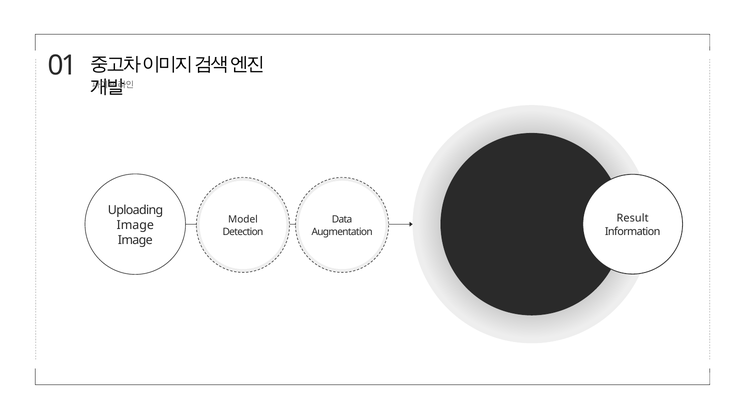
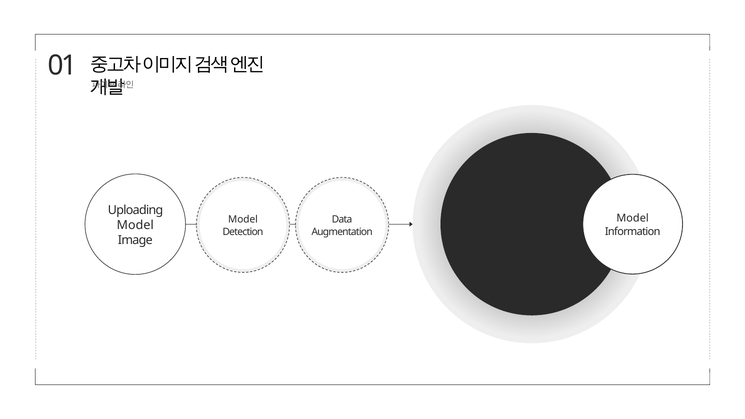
Result: Result -> Model (633, 218)
Image: Image -> Model (135, 225)
